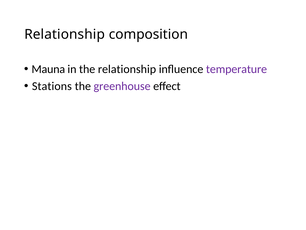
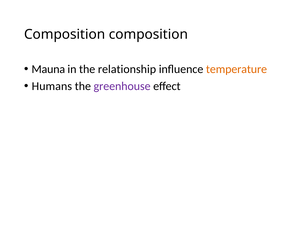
Relationship: Relationship -> Composition (65, 34)
temperature colour: purple -> orange (237, 69)
Stations: Stations -> Humans (52, 86)
